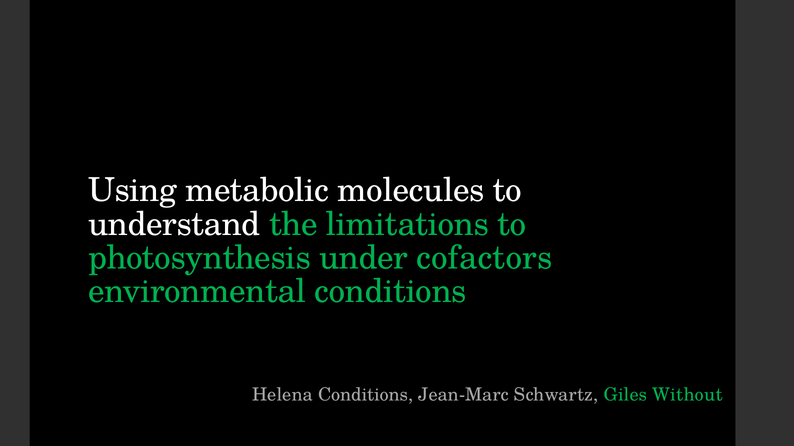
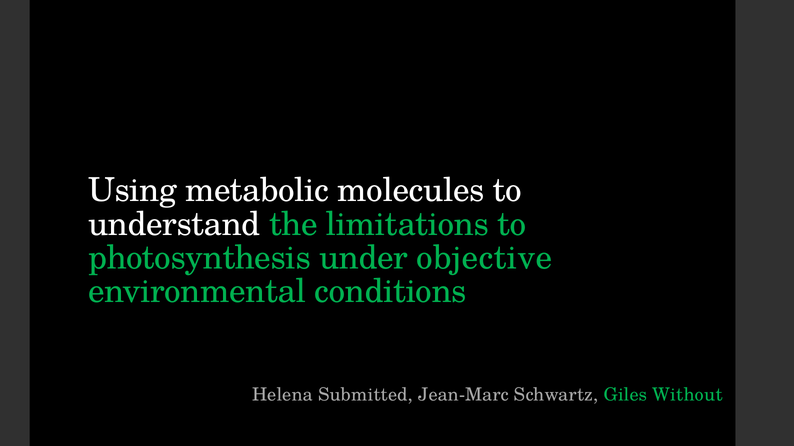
cofactors: cofactors -> objective (484, 258)
Helena Conditions: Conditions -> Submitted (366, 395)
